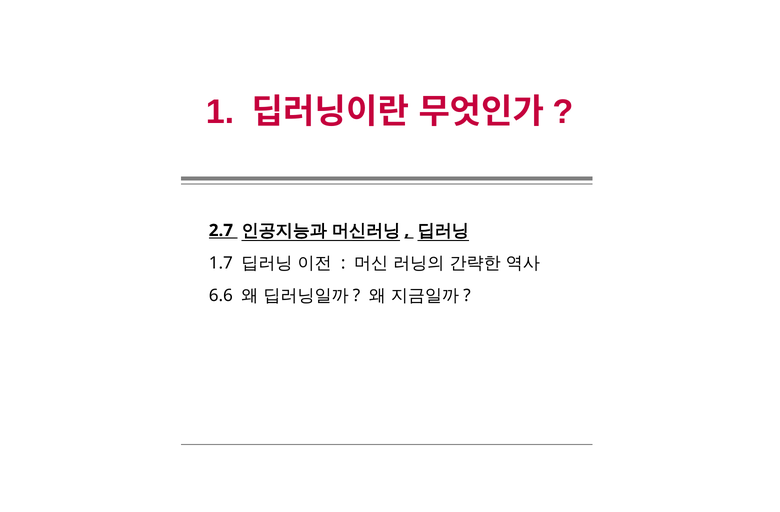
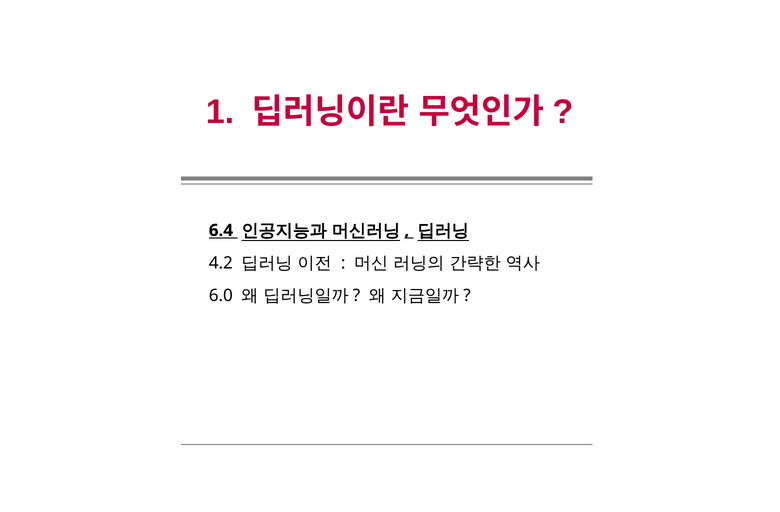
2.7: 2.7 -> 6.4 (221, 231)
1.7: 1.7 -> 4.2 (221, 263)
6.6: 6.6 -> 6.0 (221, 296)
